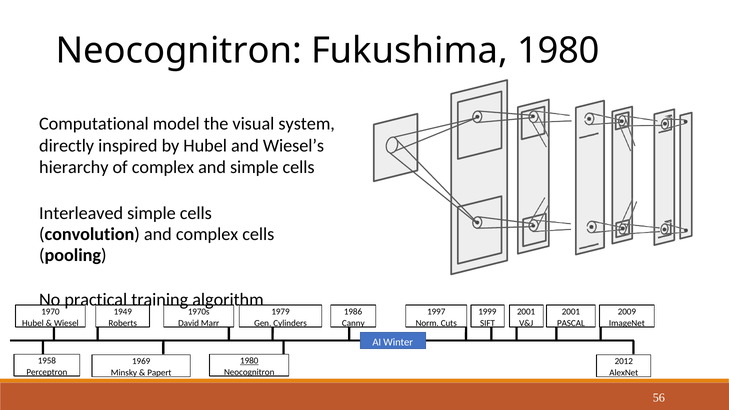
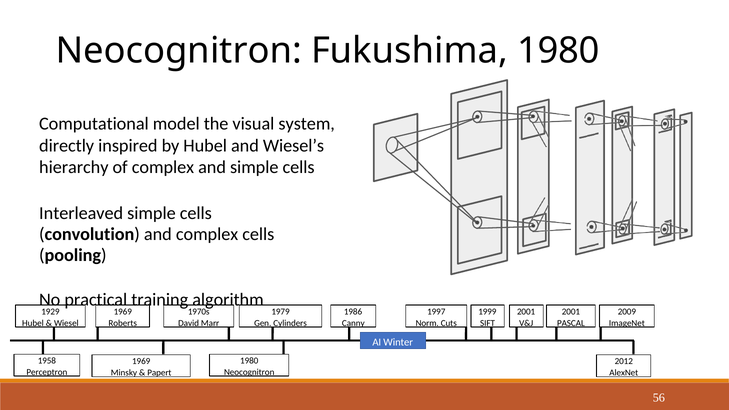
1970: 1970 -> 1929 (50, 312)
1949: 1949 -> 1969 (123, 312)
1980 underline: present -> none (249, 361)
